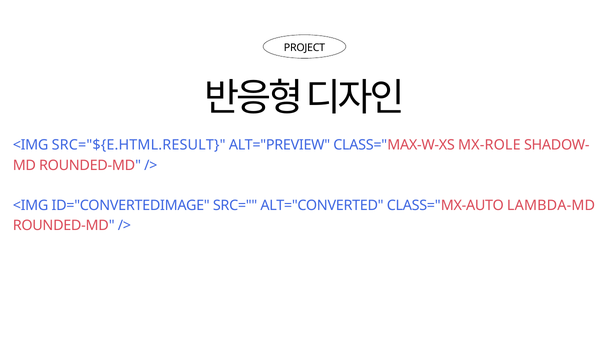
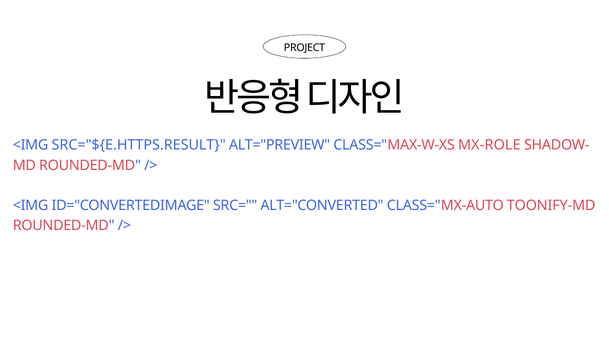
SRC="${E.HTML.RESULT: SRC="${E.HTML.RESULT -> SRC="${E.HTTPS.RESULT (139, 145)
LAMBDA-MD: LAMBDA-MD -> TOONIFY-MD (551, 205)
